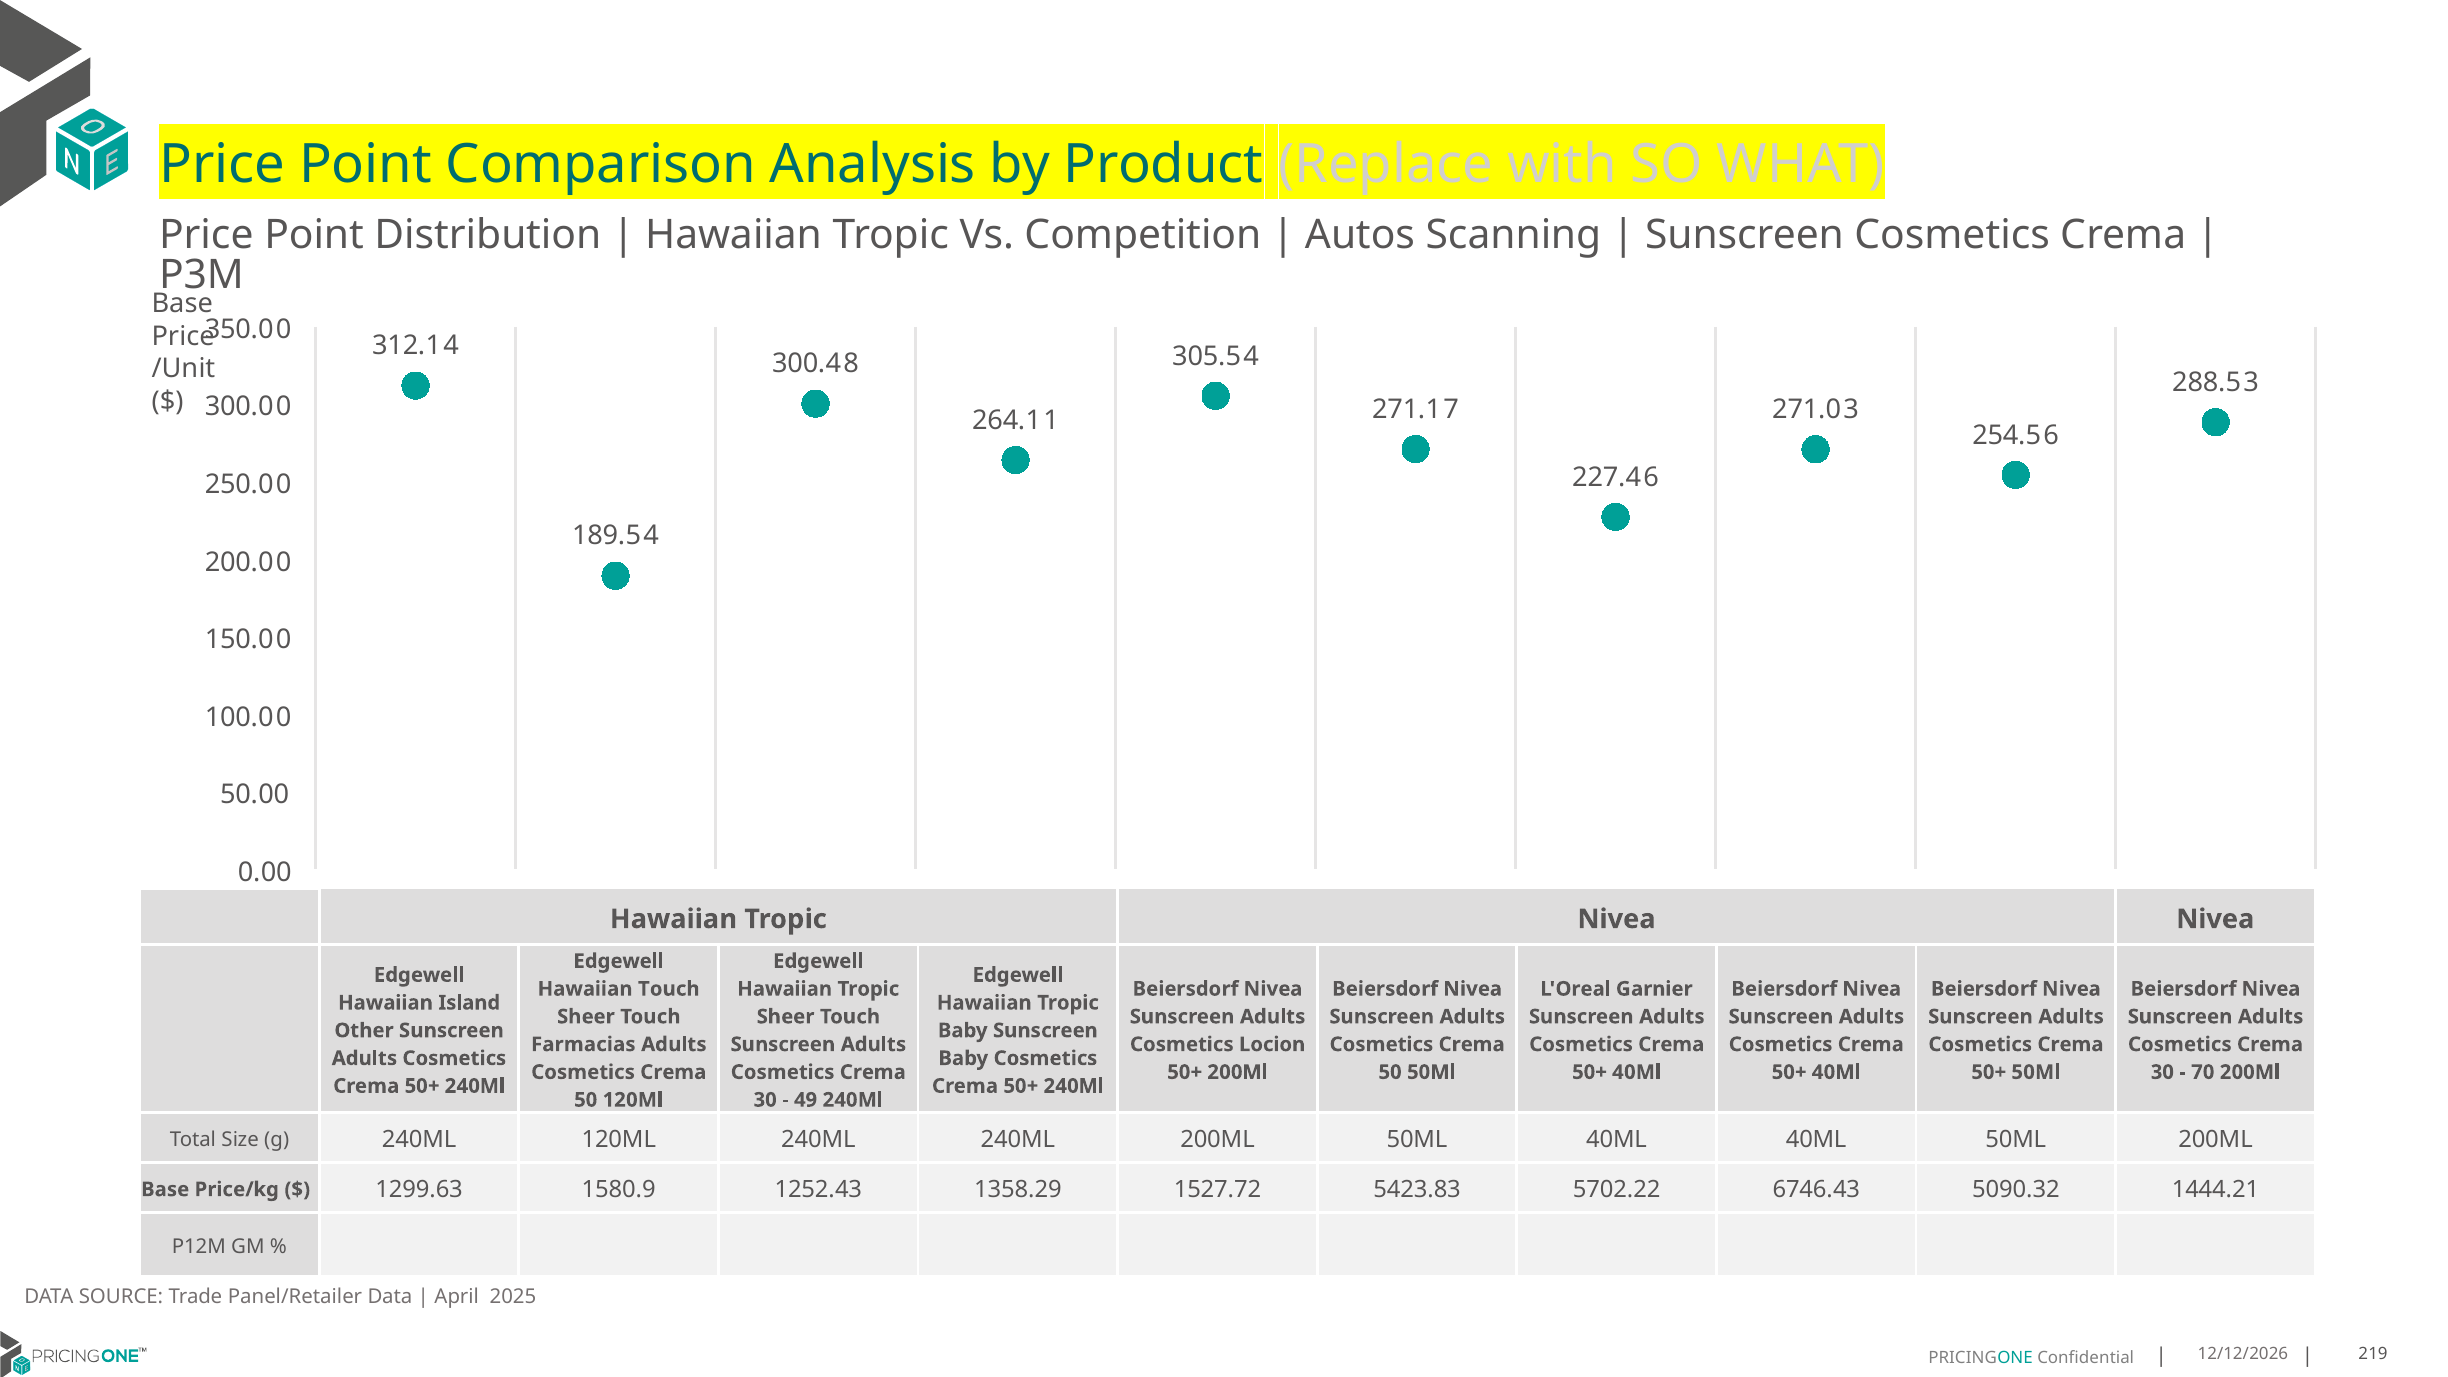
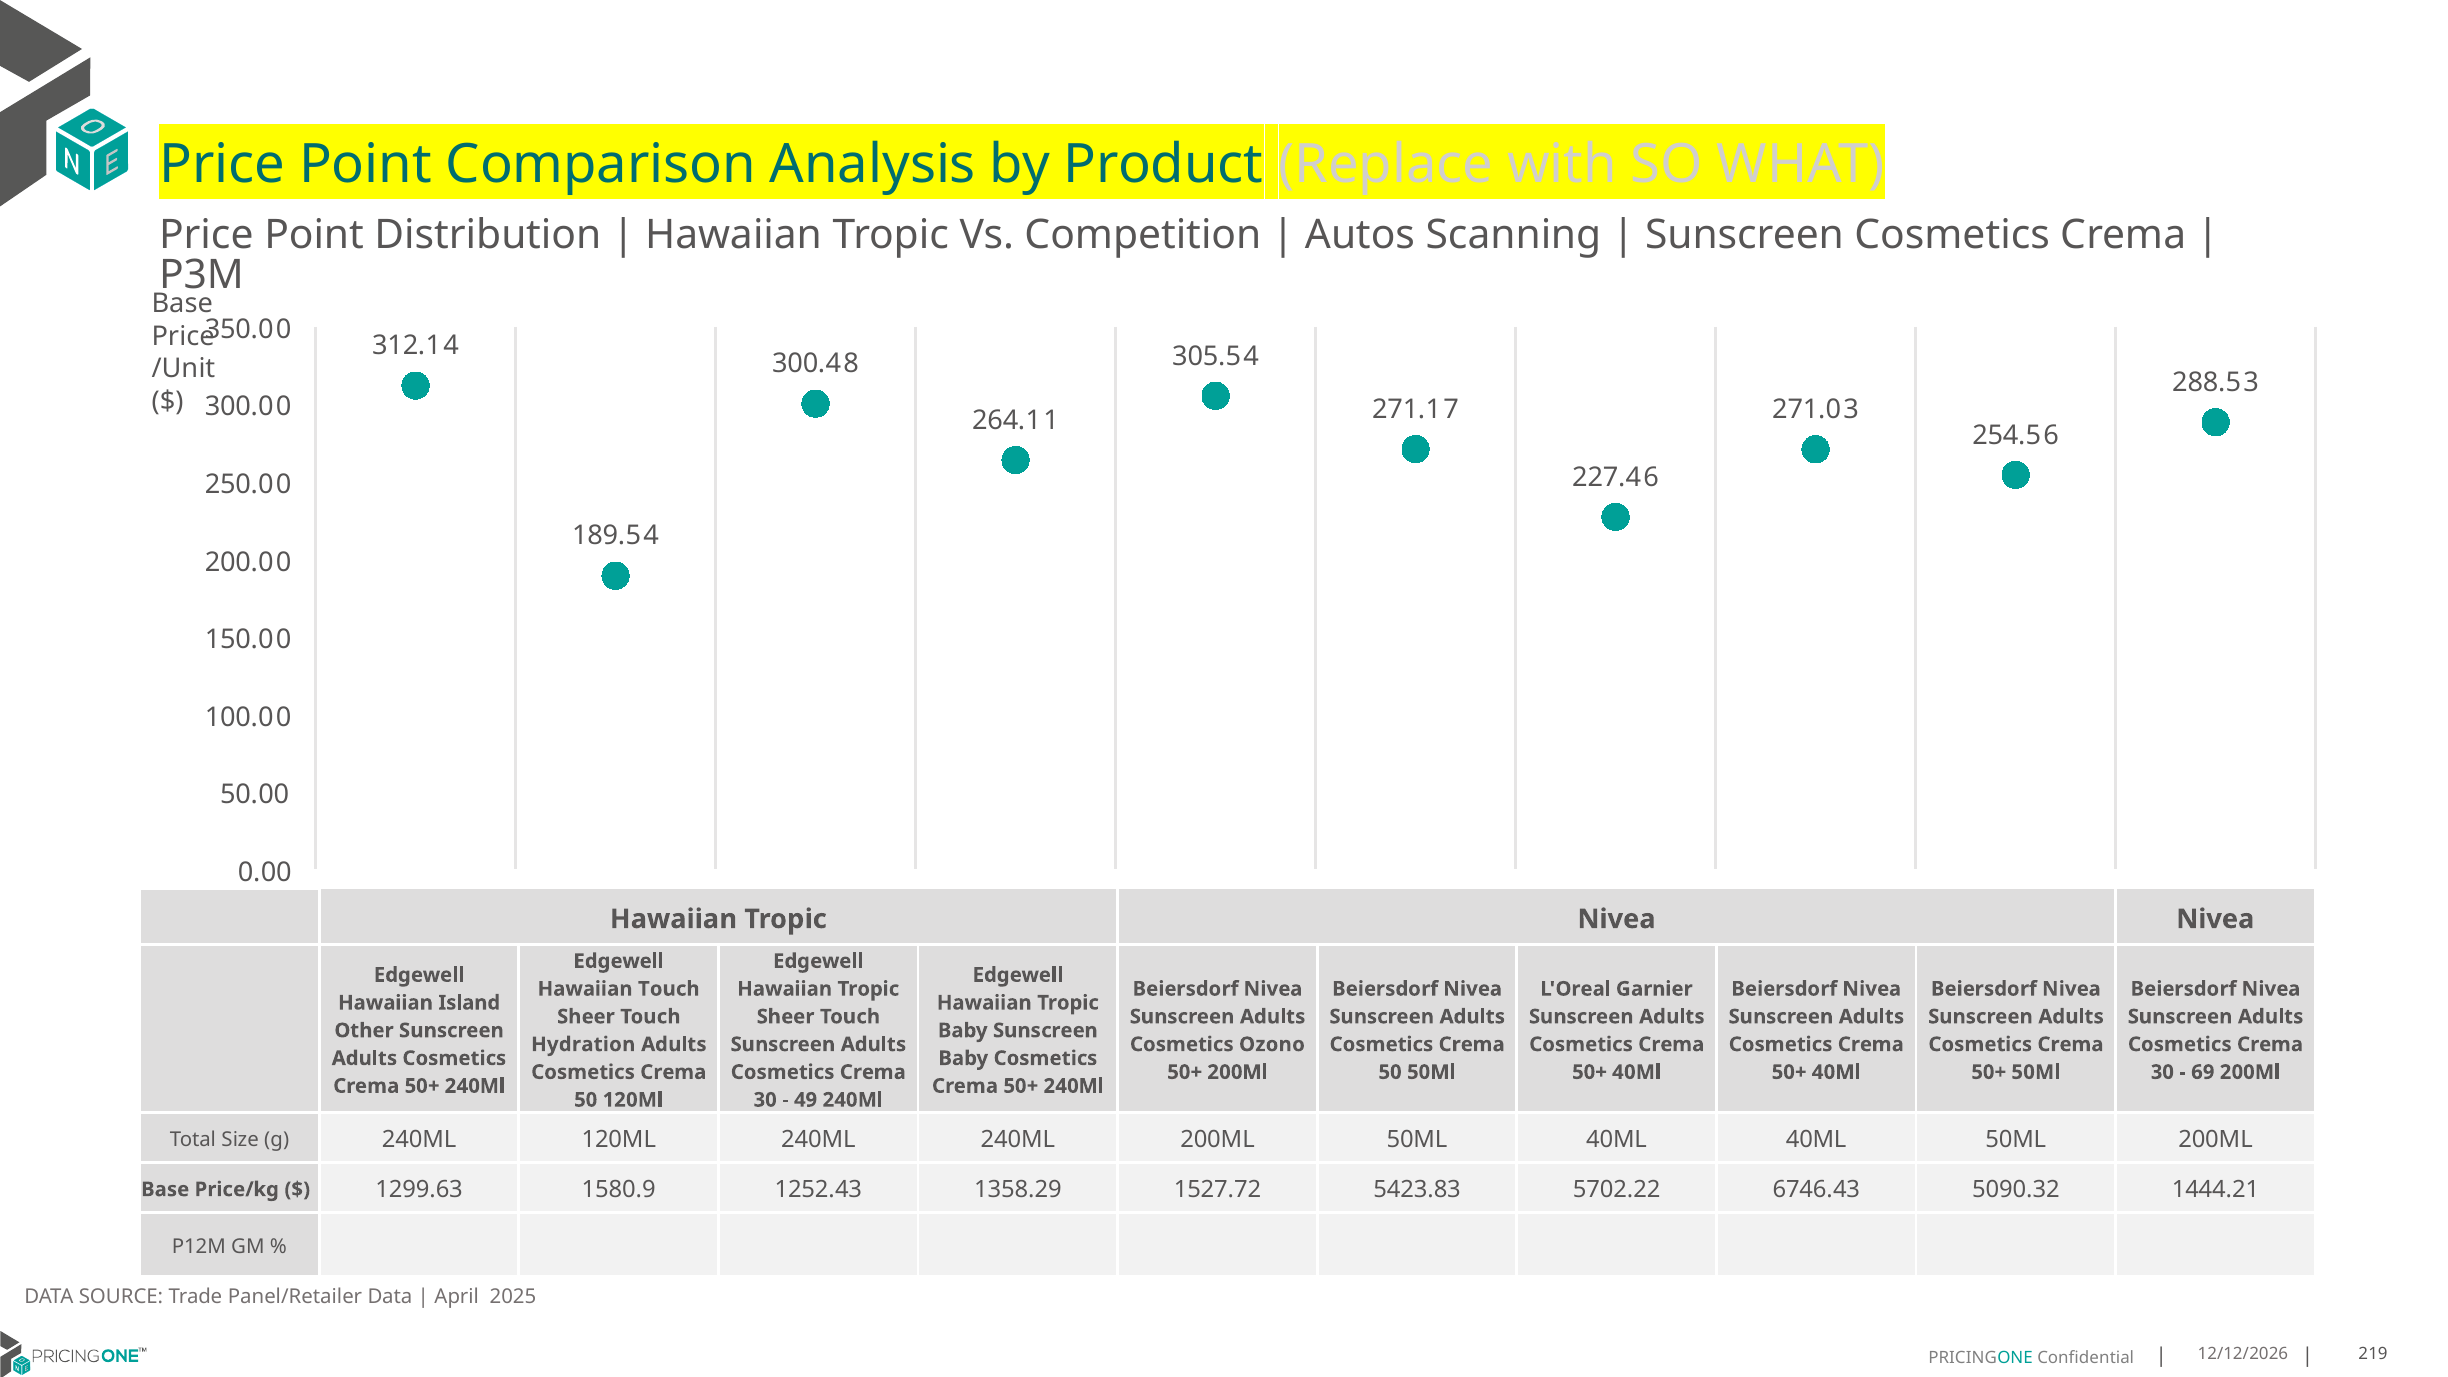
Farmacias: Farmacias -> Hydration (583, 1044)
Locion: Locion -> Ozono (1272, 1044)
70: 70 -> 69 (2203, 1072)
